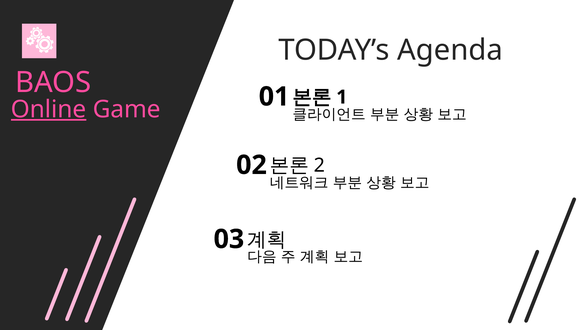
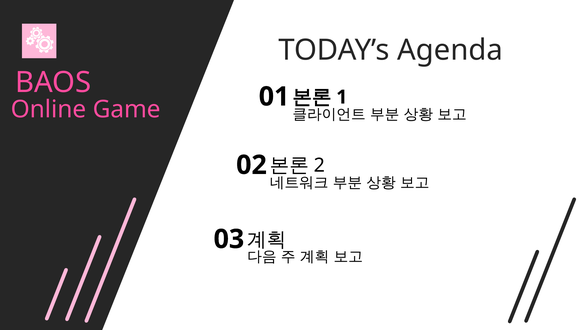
Online underline: present -> none (49, 109)
